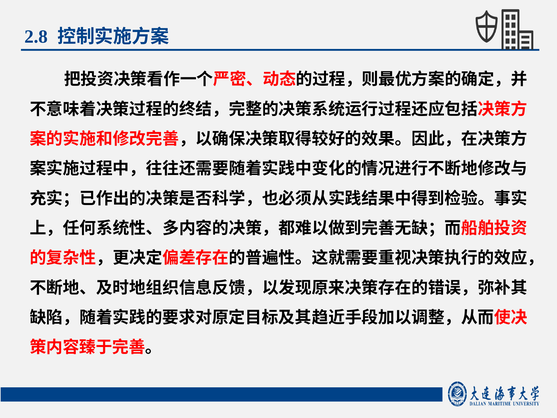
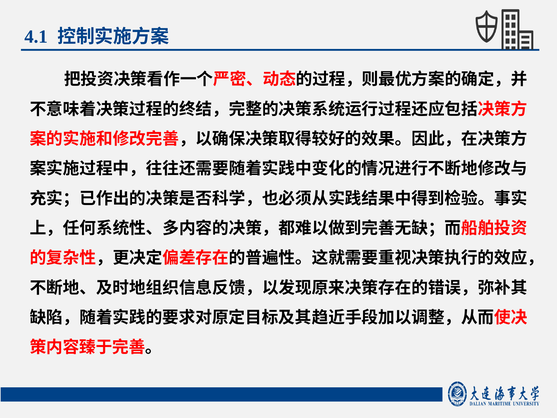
2.8: 2.8 -> 4.1 (36, 37)
